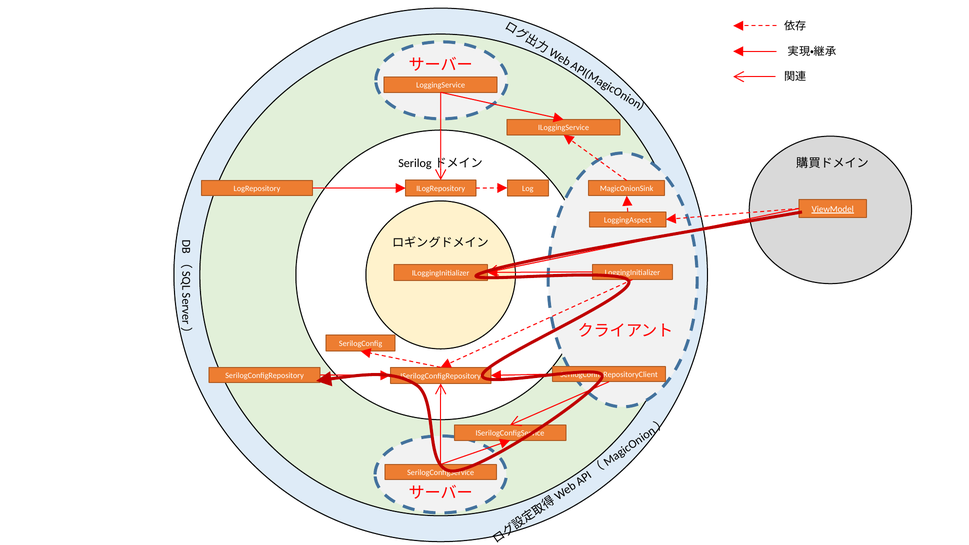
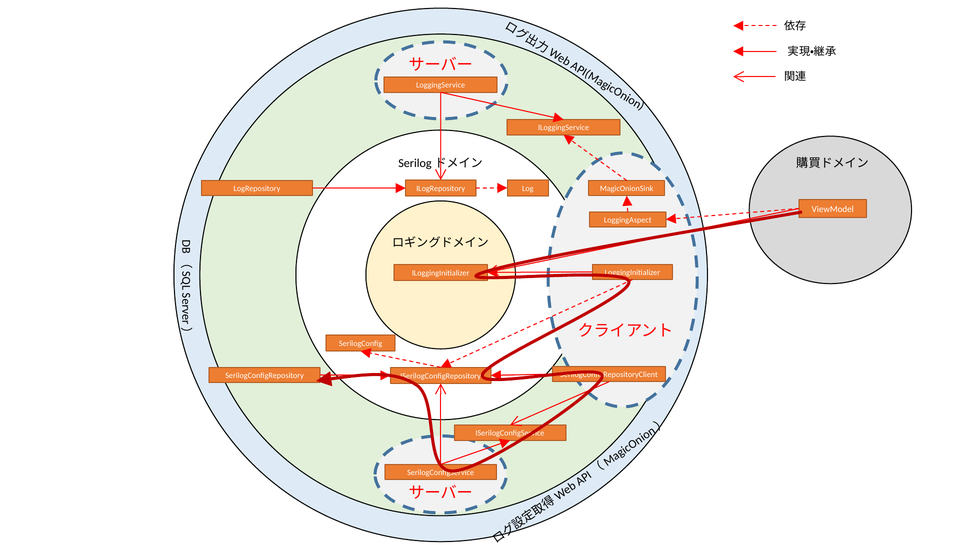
ViewModel underline: present -> none (833, 209)
